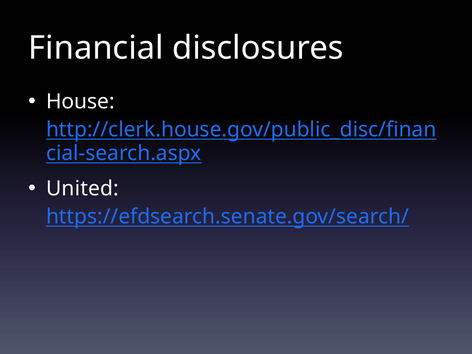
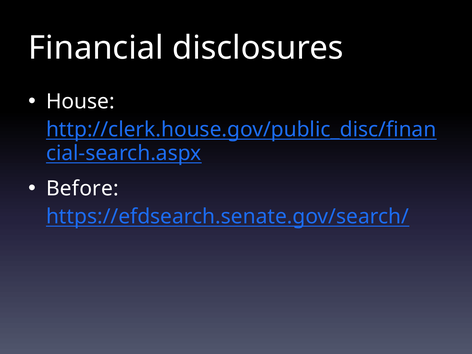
United: United -> Before (82, 189)
